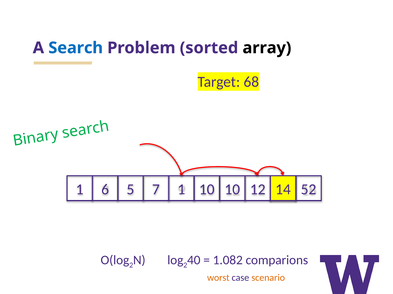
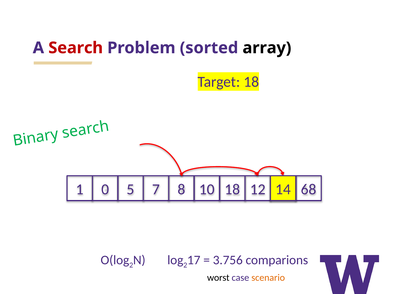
Search colour: blue -> red (76, 48)
Target 68: 68 -> 18 (251, 82)
6: 6 -> 0 (105, 190)
7 1: 1 -> 8 (181, 190)
10 10: 10 -> 18 (232, 190)
52: 52 -> 68 (309, 190)
40: 40 -> 17 (194, 261)
1.082: 1.082 -> 3.756 (228, 261)
worst colour: orange -> black (218, 278)
